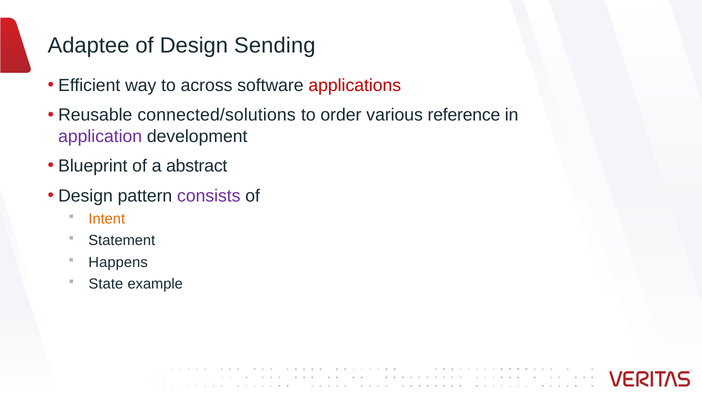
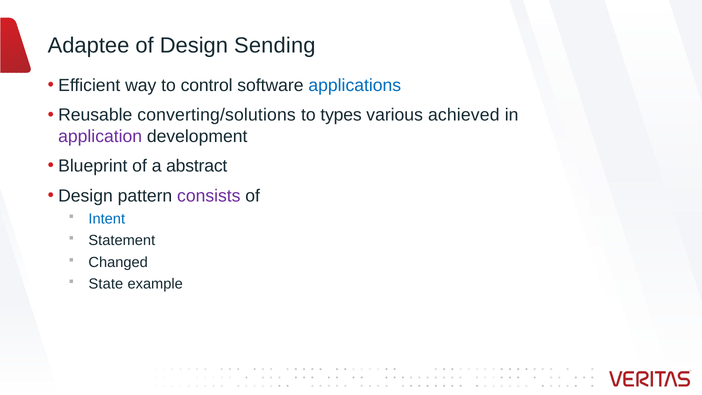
across: across -> control (207, 85)
applications colour: red -> blue (355, 85)
connected/solutions: connected/solutions -> converting/solutions (217, 115)
order: order -> types (341, 115)
reference: reference -> achieved (464, 115)
Intent colour: orange -> blue (107, 219)
Happens: Happens -> Changed (118, 262)
